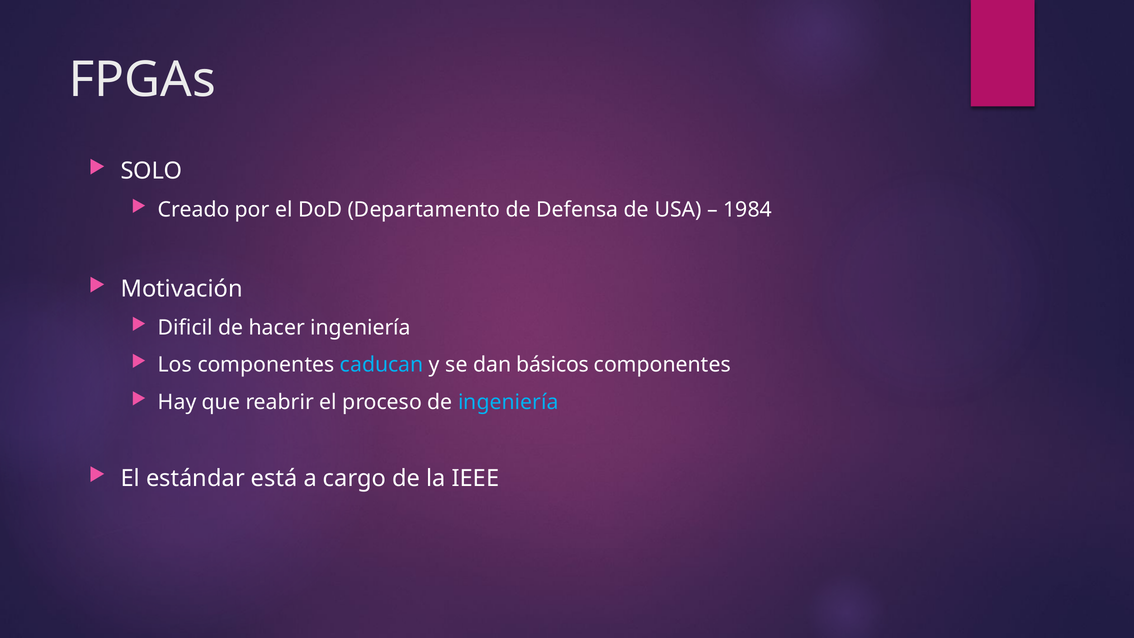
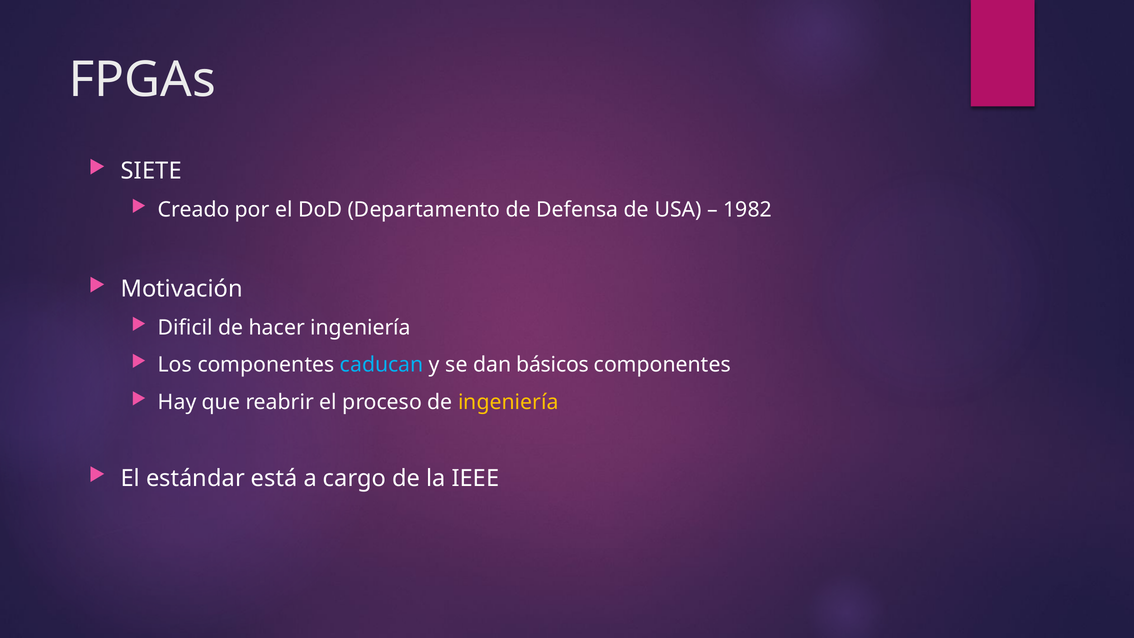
SOLO: SOLO -> SIETE (151, 171)
1984: 1984 -> 1982 (748, 210)
ingeniería colour: light blue -> yellow (508, 402)
